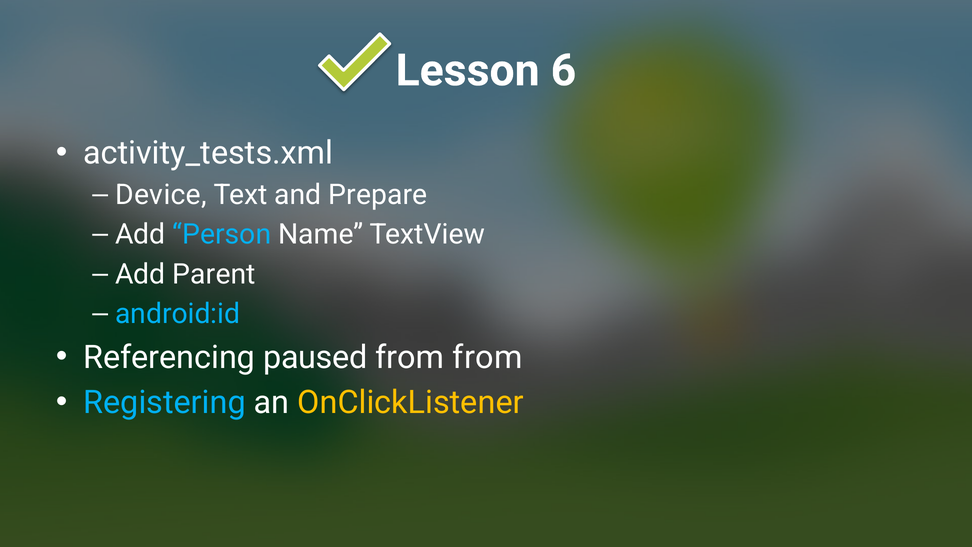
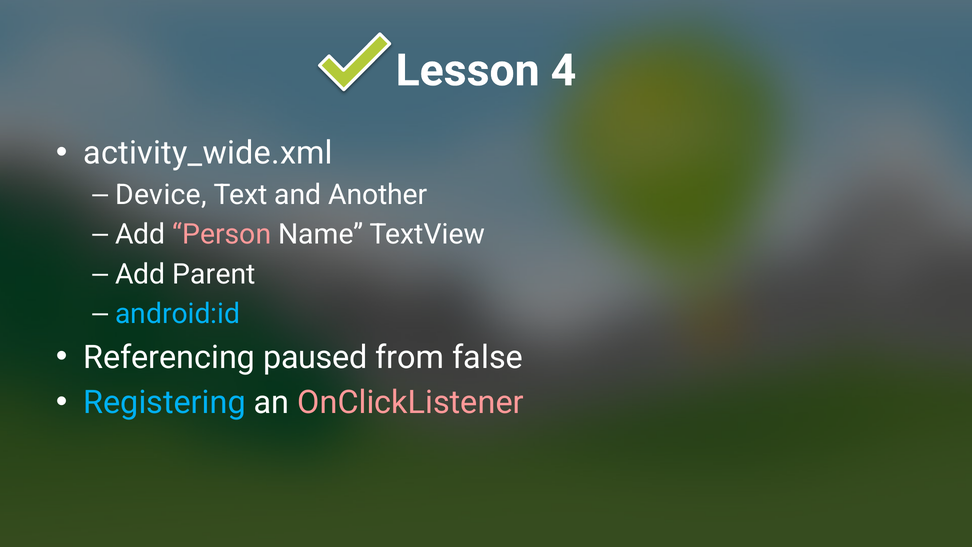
6: 6 -> 4 (563, 71)
activity_tests.xml: activity_tests.xml -> activity_wide.xml (208, 153)
Prepare: Prepare -> Another (378, 195)
Person colour: light blue -> pink (222, 235)
from from: from -> false (488, 357)
OnClickListener colour: yellow -> pink (411, 403)
